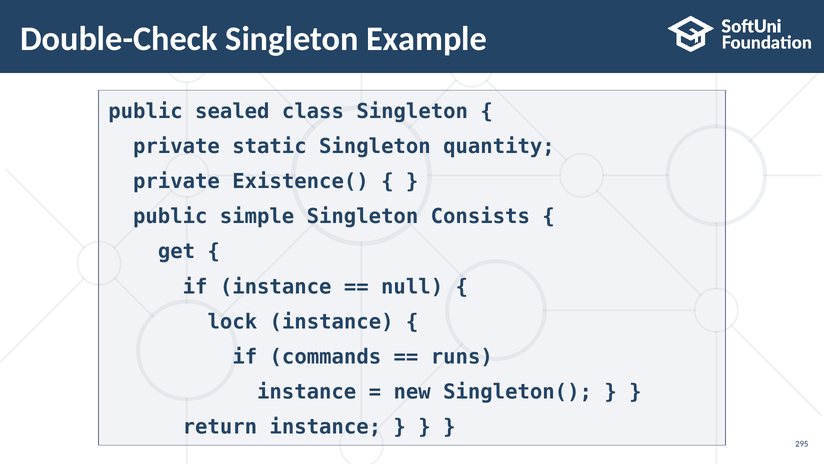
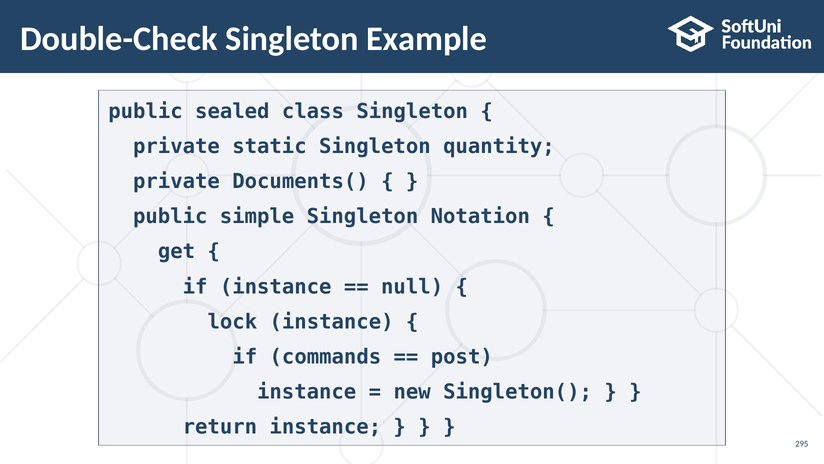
Existence(: Existence( -> Documents( (301, 181)
Consists: Consists -> Notation (480, 216)
runs: runs -> post (462, 357)
